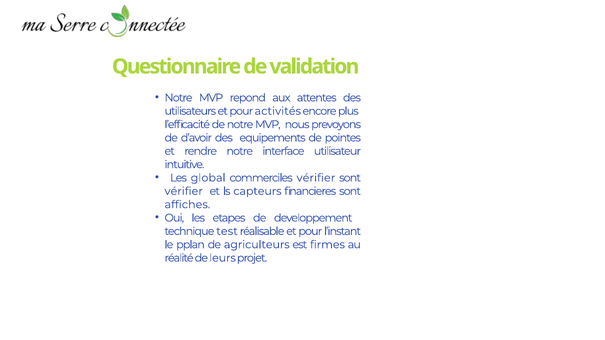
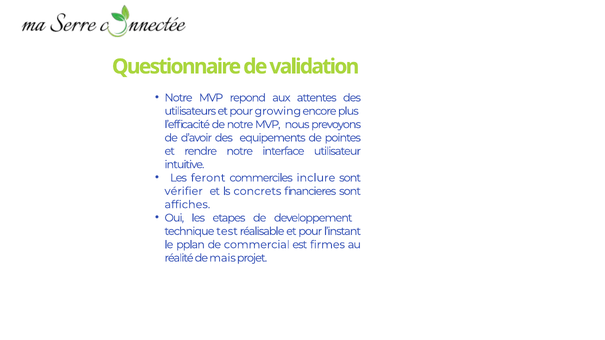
pour activités: activités -> growing (278, 111)
Les global: global -> feront (208, 178)
commerciles vérifier: vérifier -> inclure (316, 178)
capteurs: capteurs -> concrets (257, 191)
agriculteurs: agriculteurs -> commercial (257, 245)
leurs: leurs -> mais (222, 258)
